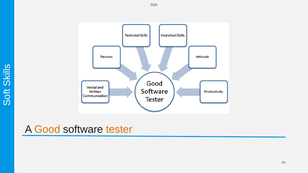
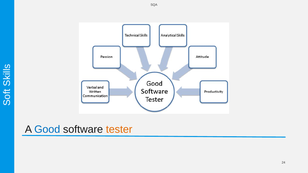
Good colour: orange -> blue (47, 130)
